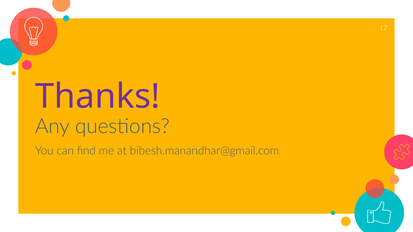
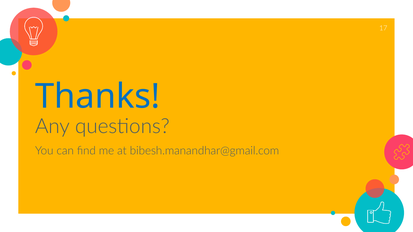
Thanks colour: purple -> blue (98, 97)
